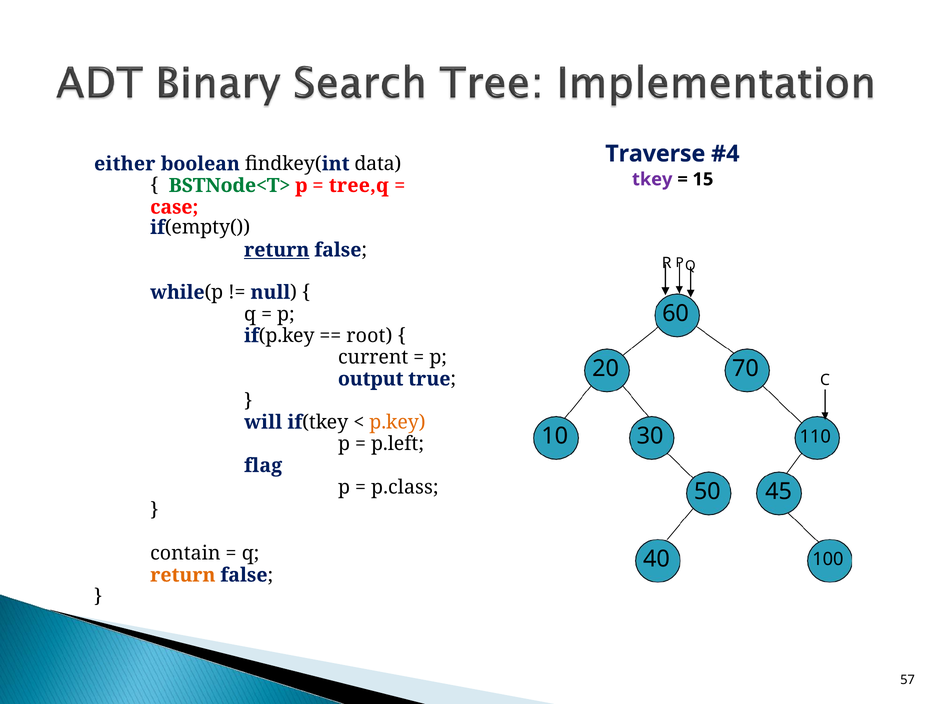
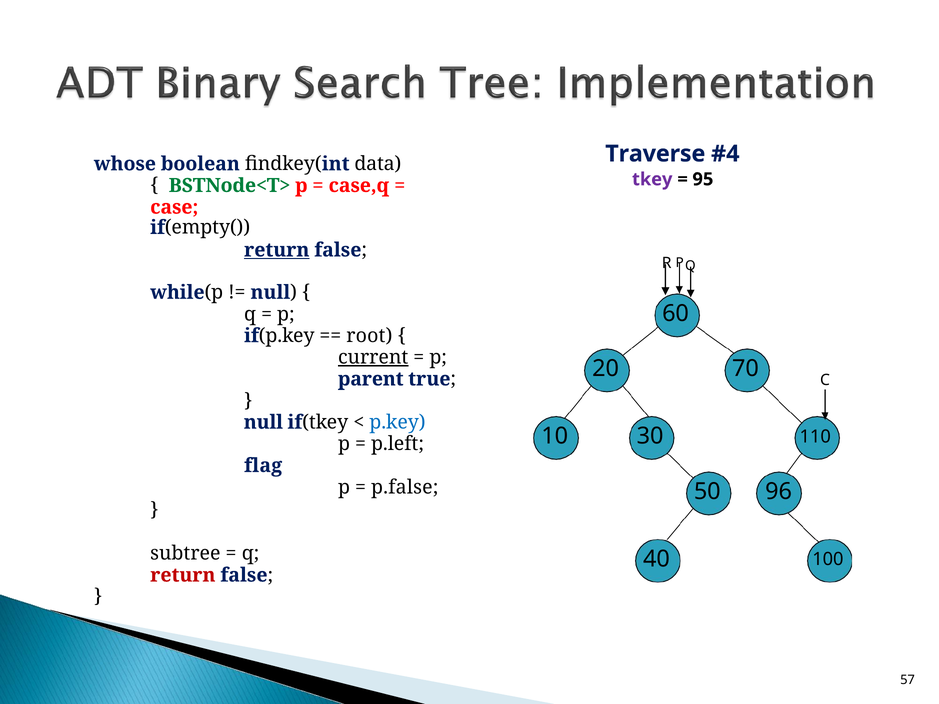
either: either -> whose (125, 164)
15: 15 -> 95 (703, 179)
tree,q: tree,q -> case,q (359, 186)
current underline: none -> present (373, 357)
output: output -> parent (371, 379)
will: will -> null (263, 422)
p.key colour: orange -> blue (397, 422)
p.class: p.class -> p.false (405, 487)
45: 45 -> 96 (779, 492)
contain: contain -> subtree (185, 554)
return colour: orange -> red (183, 575)
